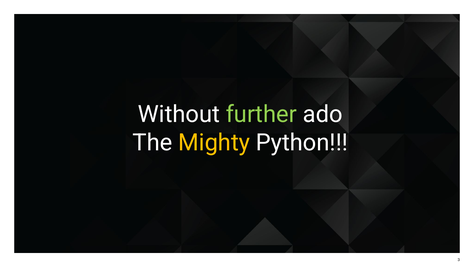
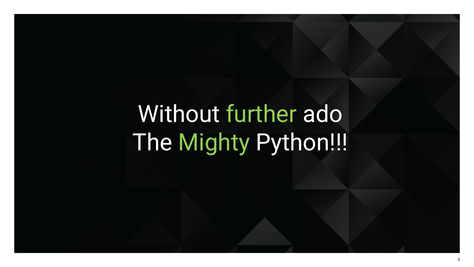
Mighty colour: yellow -> light green (214, 142)
